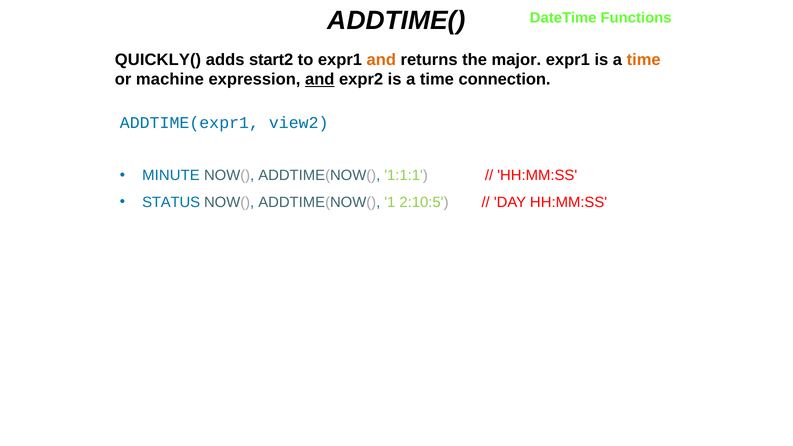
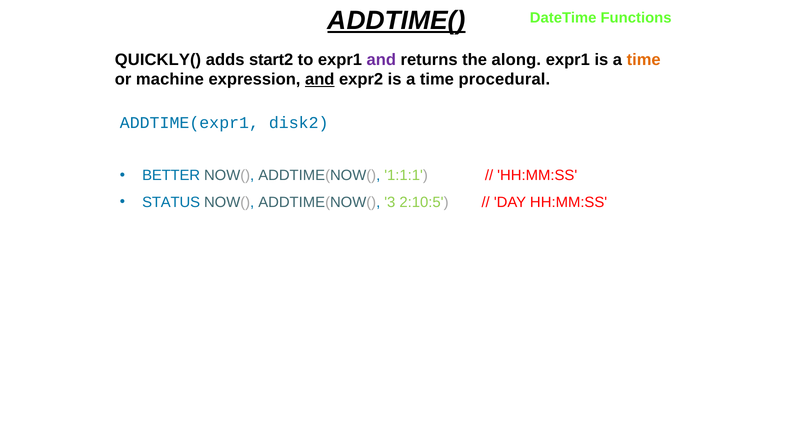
ADDTIME( underline: none -> present (396, 21)
and colour: orange -> purple (381, 60)
major: major -> along (516, 60)
connection: connection -> procedural (504, 80)
view2: view2 -> disk2 (299, 123)
MINUTE: MINUTE -> BETTER (171, 175)
1: 1 -> 3 (390, 202)
